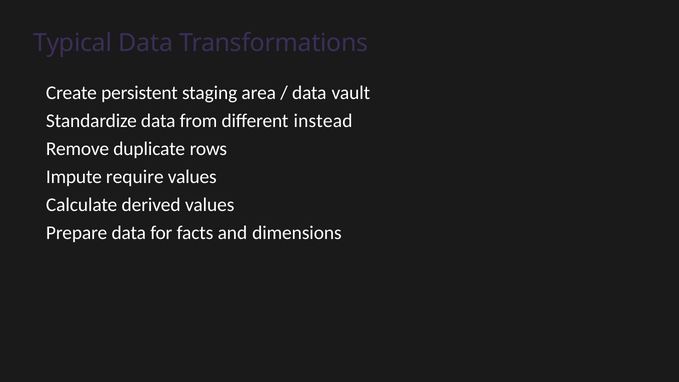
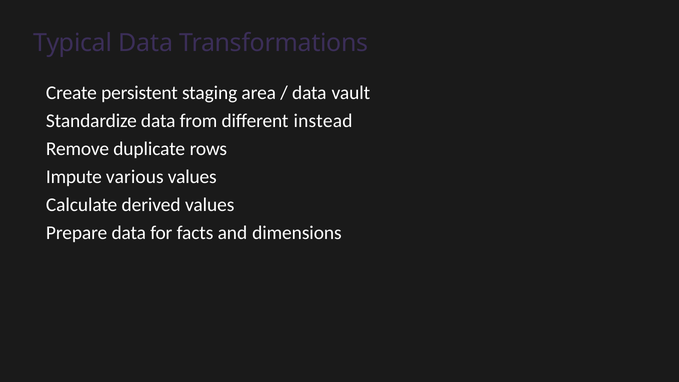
require: require -> various (135, 177)
